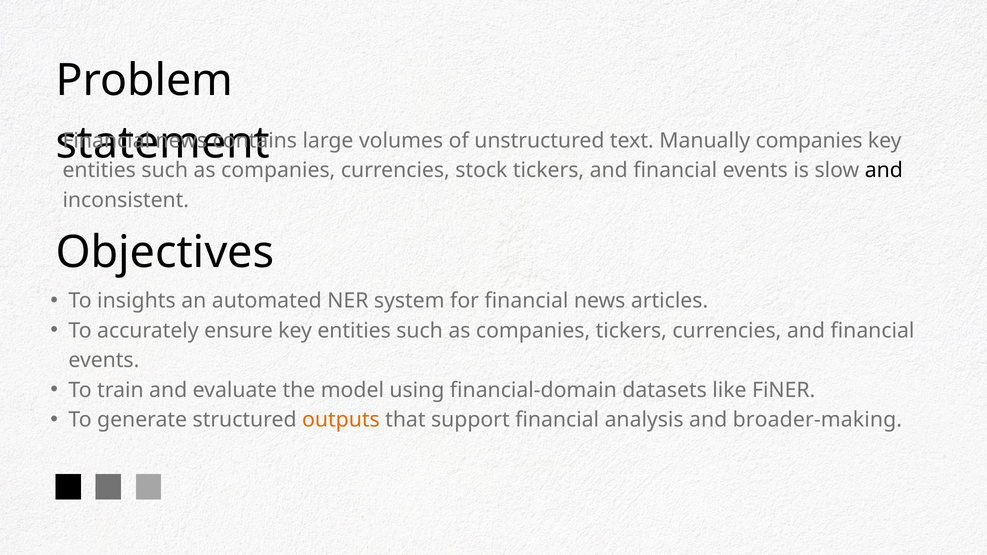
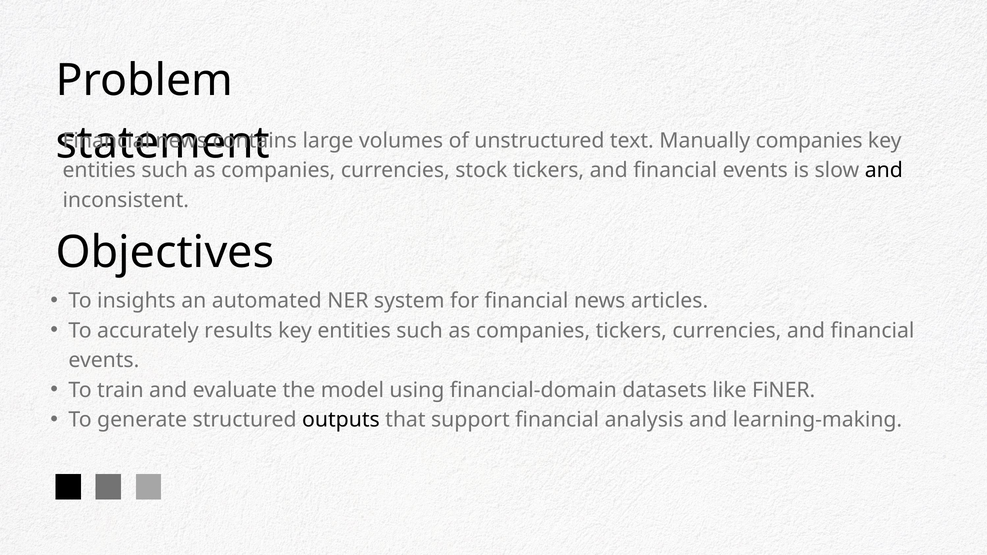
ensure: ensure -> results (238, 331)
outputs colour: orange -> black (341, 420)
broader-making: broader-making -> learning-making (817, 420)
